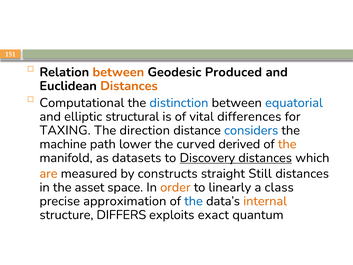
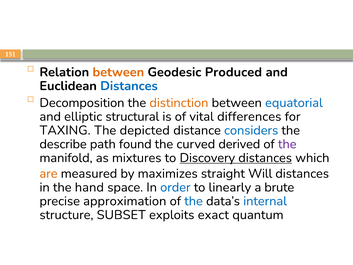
Distances colour: orange -> blue (129, 86)
Computational: Computational -> Decomposition (82, 103)
distinction colour: blue -> orange (179, 103)
direction: direction -> depicted (145, 130)
machine: machine -> describe (63, 144)
lower: lower -> found (135, 144)
the colour: orange -> purple (287, 144)
datasets: datasets -> mixtures (137, 158)
constructs: constructs -> maximizes (168, 173)
Still: Still -> Will (260, 173)
asset: asset -> hand (89, 187)
order colour: orange -> blue (175, 187)
class: class -> brute (279, 187)
internal colour: orange -> blue (265, 201)
DIFFERS: DIFFERS -> SUBSET (121, 215)
